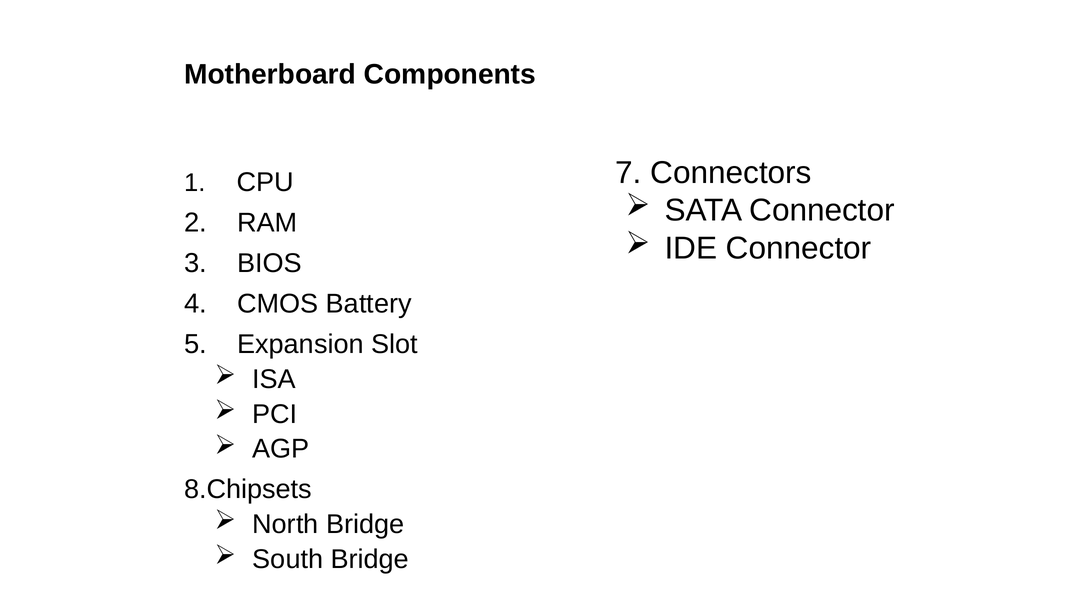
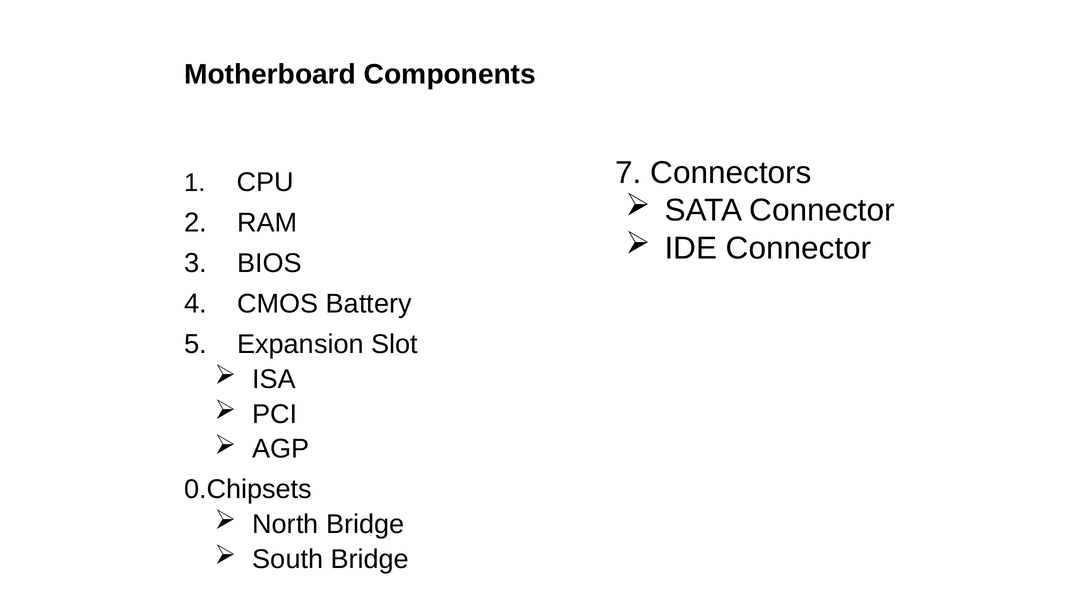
8.Chipsets: 8.Chipsets -> 0.Chipsets (248, 490)
